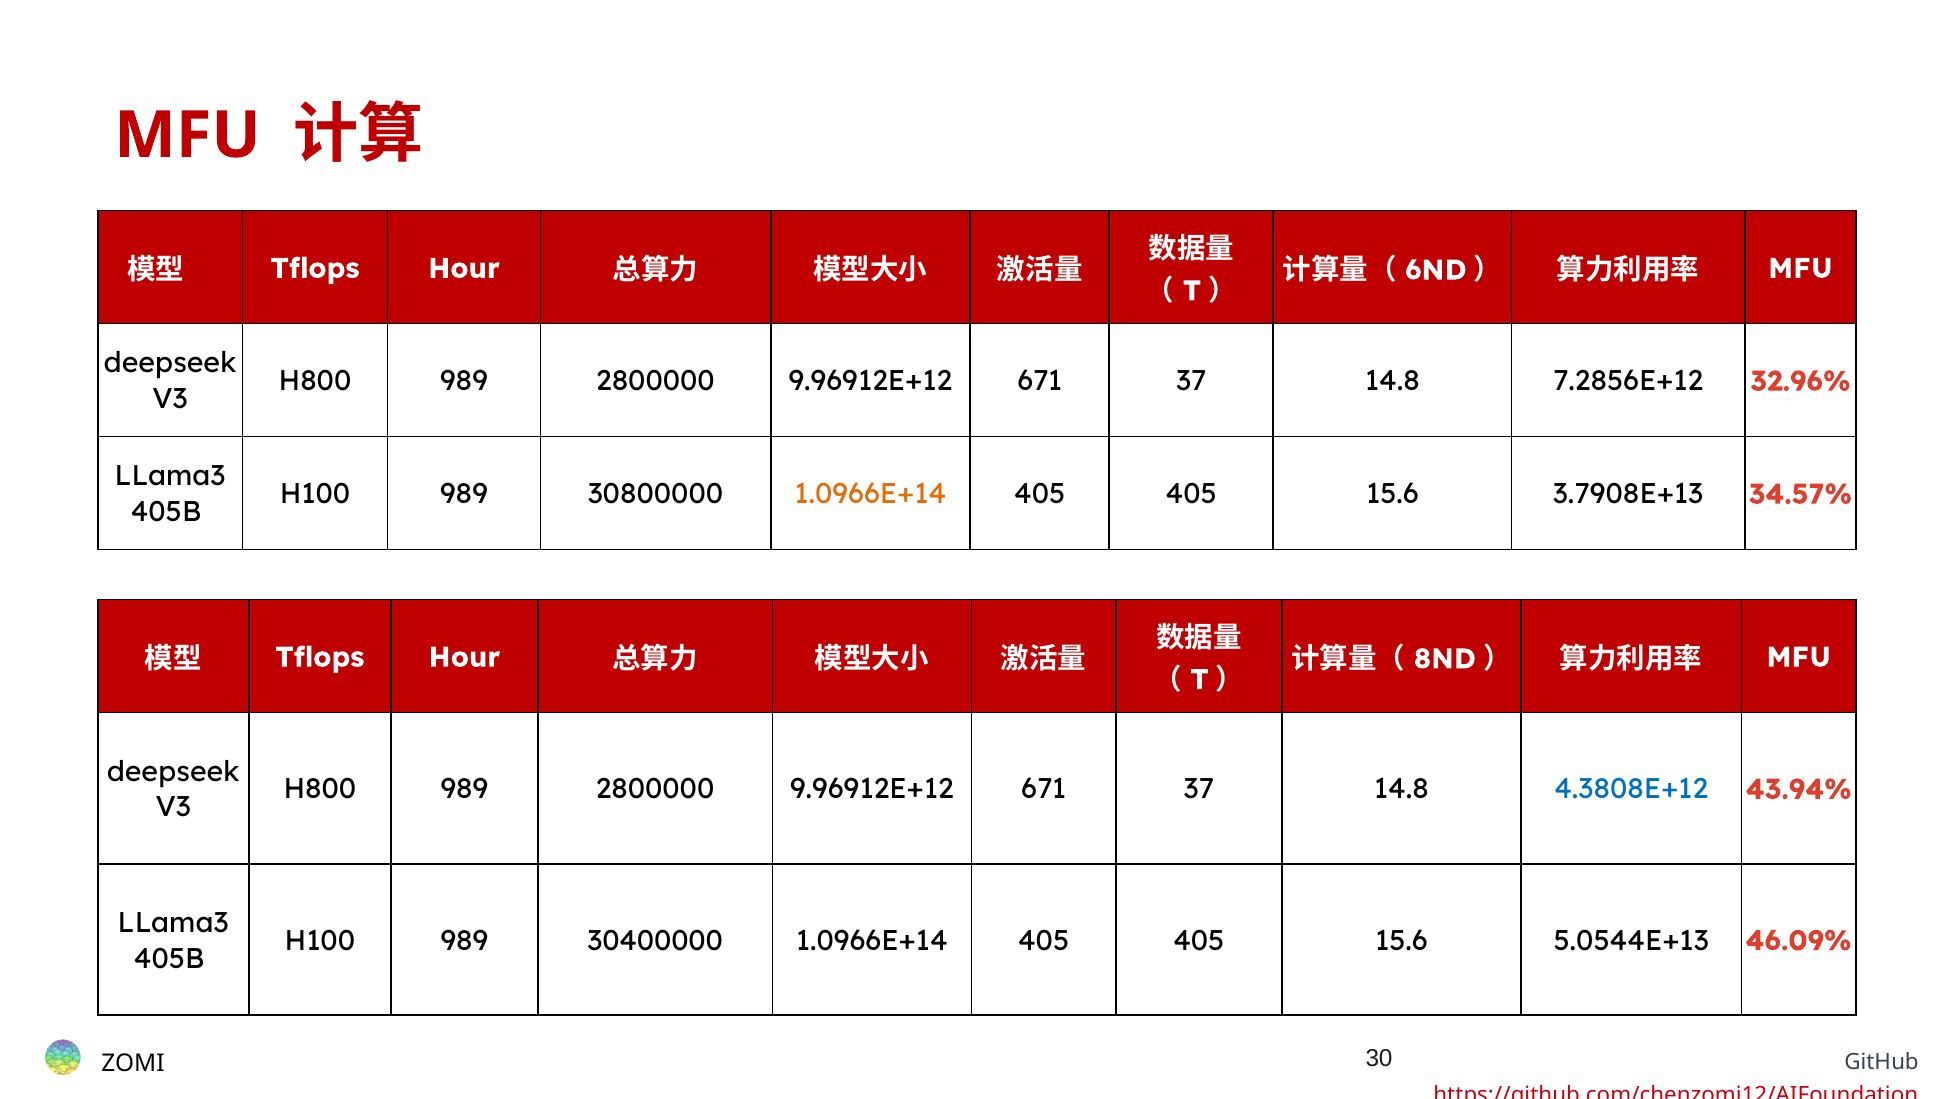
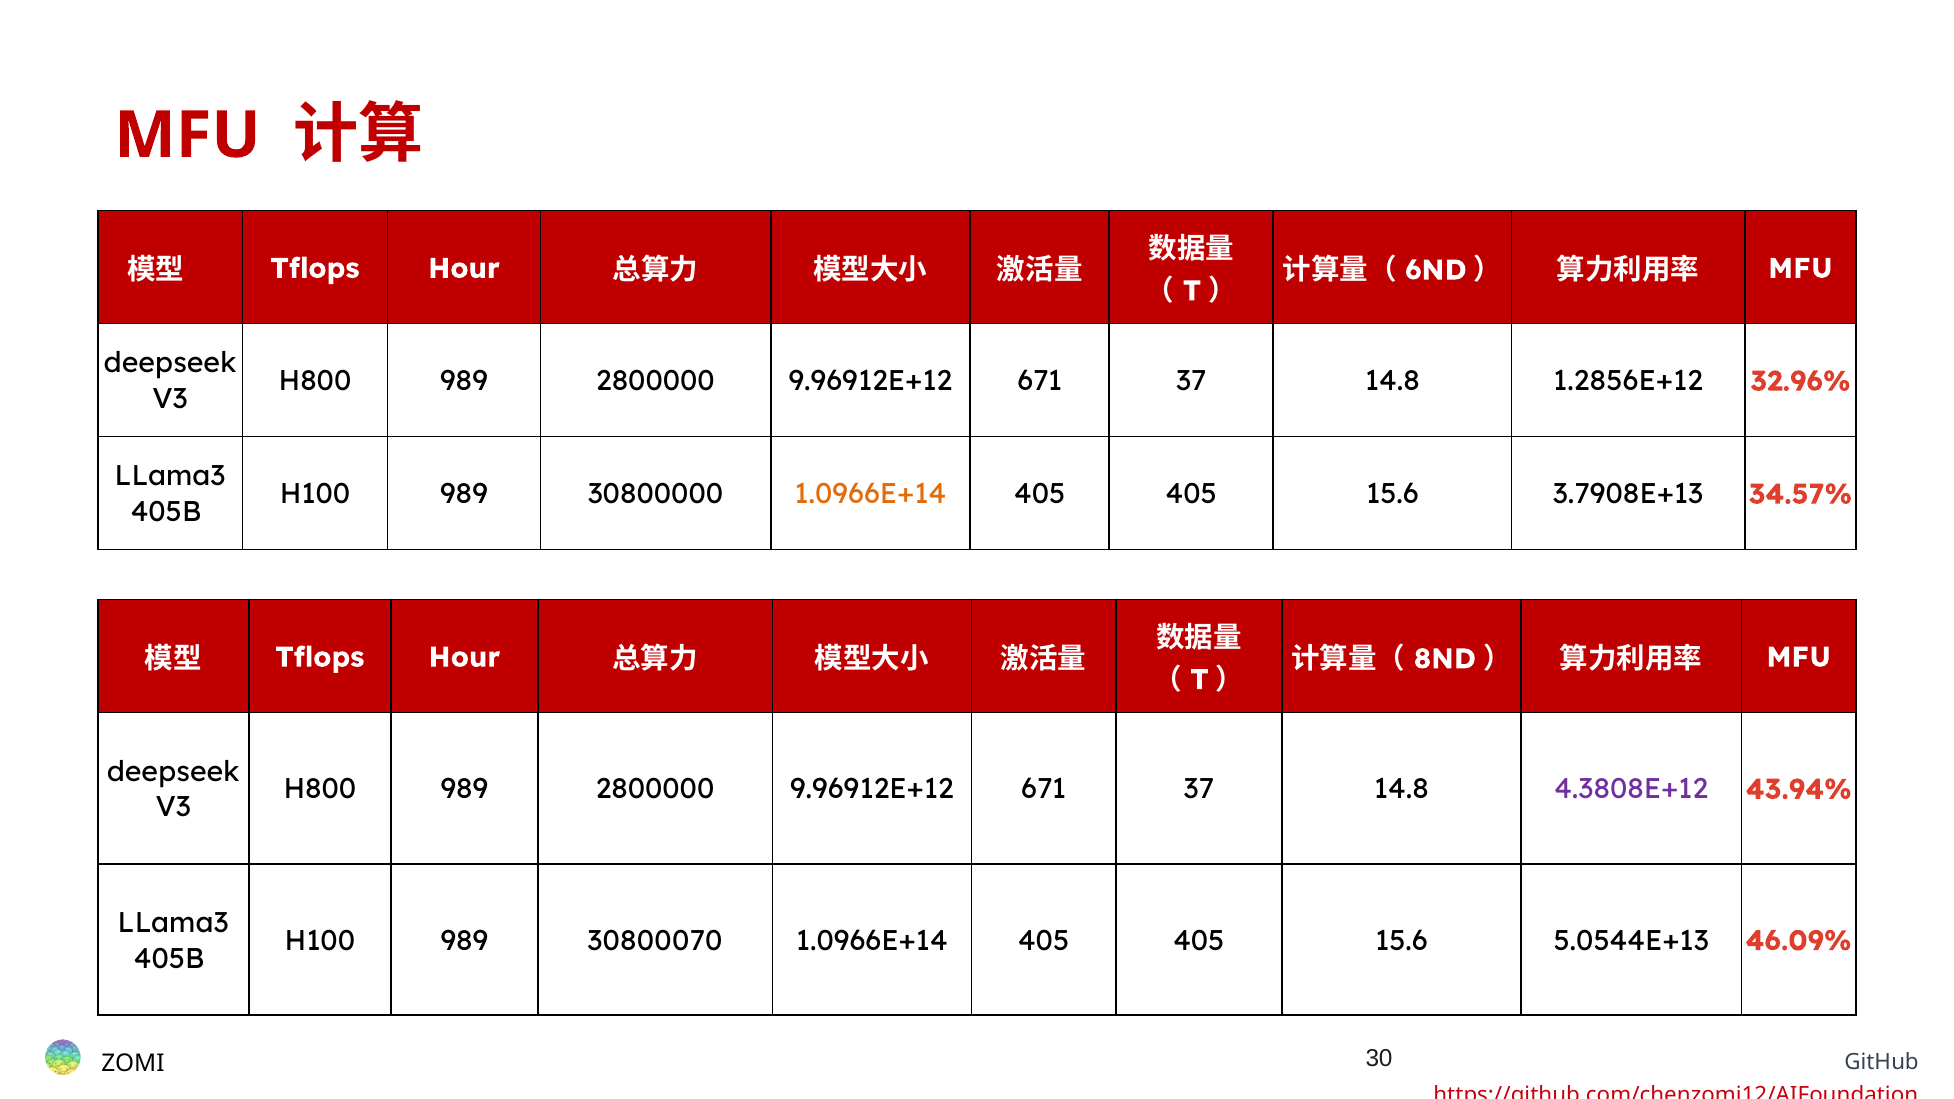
7.2856E+12: 7.2856E+12 -> 1.2856E+12 (1628, 381)
4.3808E+12 colour: blue -> purple (1631, 789)
30400000: 30400000 -> 30800070 (655, 941)
